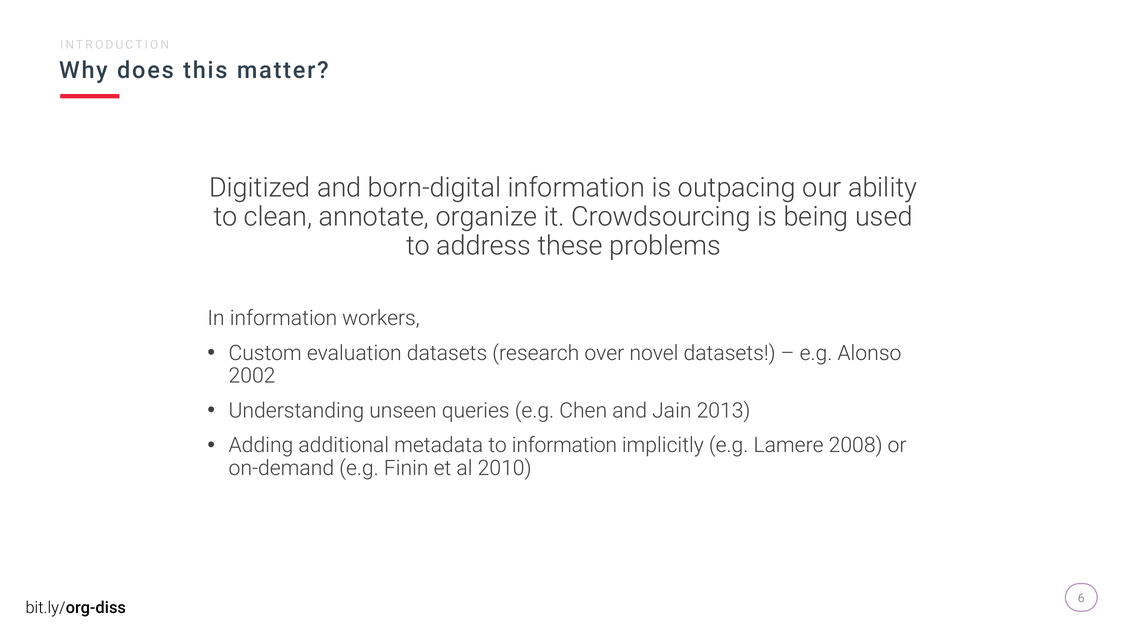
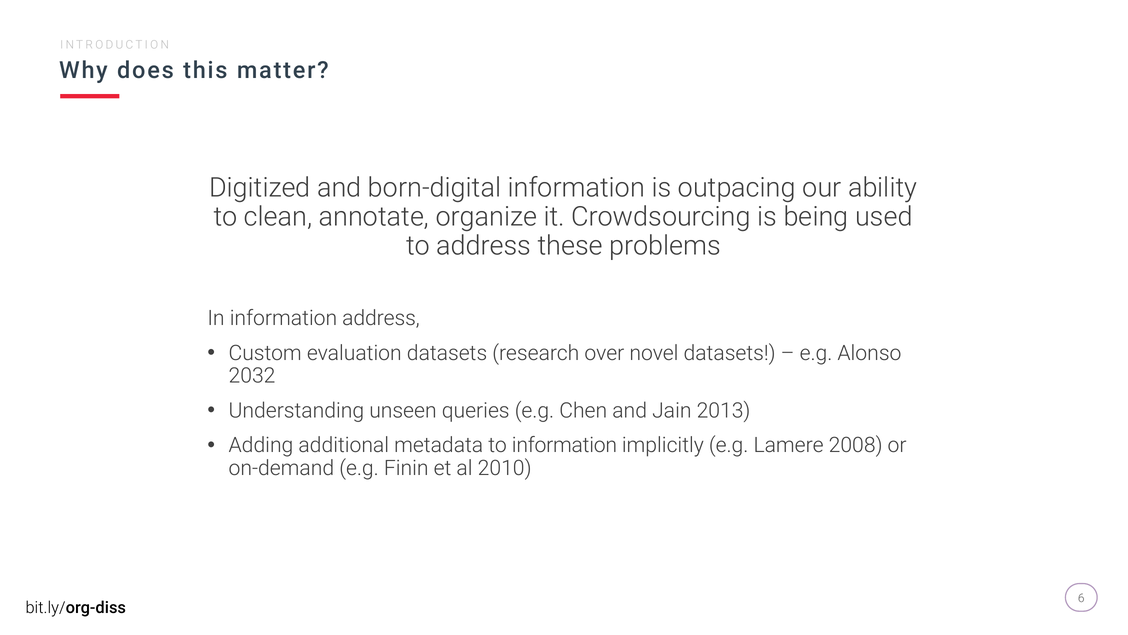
information workers: workers -> address (381, 318)
2002: 2002 -> 2032 (252, 376)
